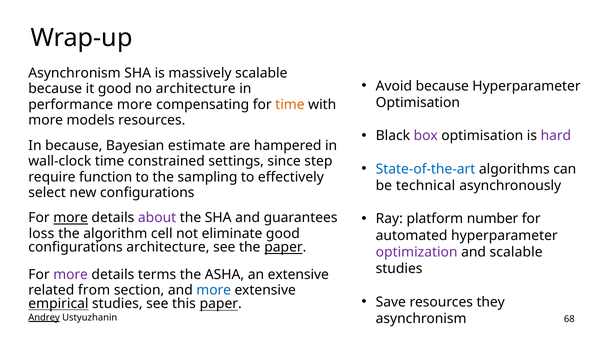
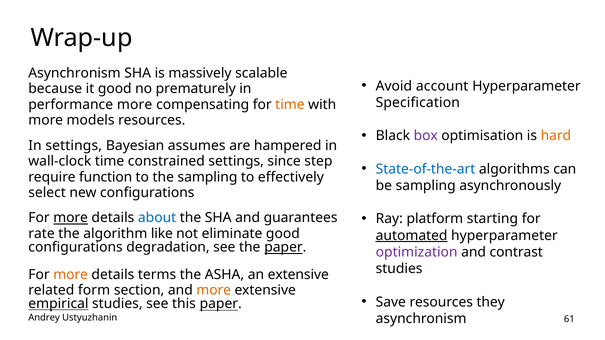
Avoid because: because -> account (442, 86)
no architecture: architecture -> prematurely (196, 89)
Optimisation: Optimisation -> Specification (418, 103)
hard colour: purple -> orange (556, 136)
In because: because -> settings (74, 146)
estimate: estimate -> assumes (197, 146)
be technical: technical -> sampling (426, 186)
number: number -> starting (492, 219)
about colour: purple -> blue (157, 218)
loss: loss -> rate (42, 234)
cell: cell -> like (162, 234)
automated underline: none -> present (412, 236)
configurations architecture: architecture -> degradation (168, 247)
and scalable: scalable -> contrast (516, 252)
more colour: purple -> orange (71, 275)
from: from -> form (94, 291)
more colour: blue -> orange (214, 291)
Andrey underline: present -> none (44, 318)
68: 68 -> 61 (569, 319)
